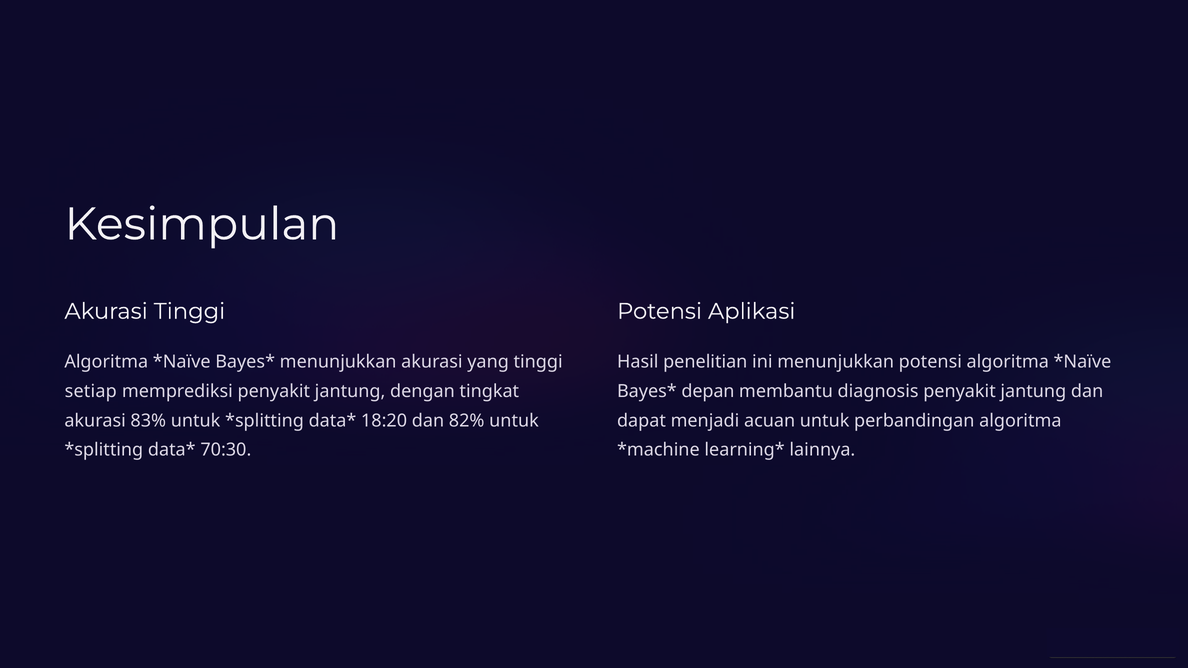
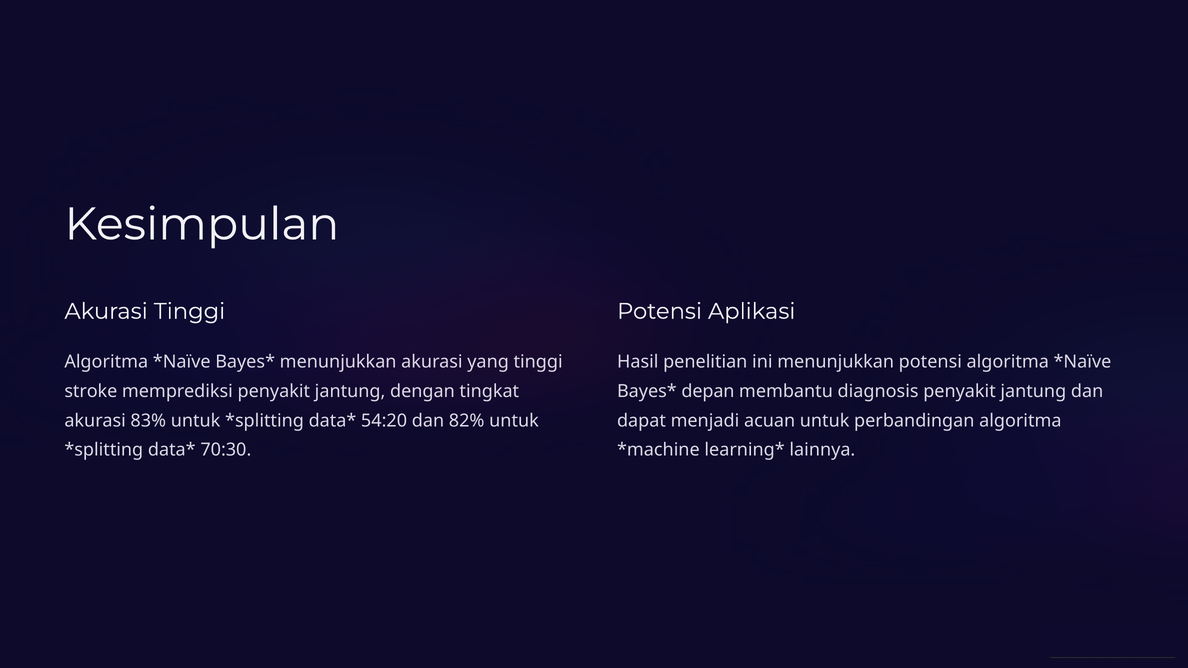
setiap: setiap -> stroke (91, 391)
18:20: 18:20 -> 54:20 (384, 421)
